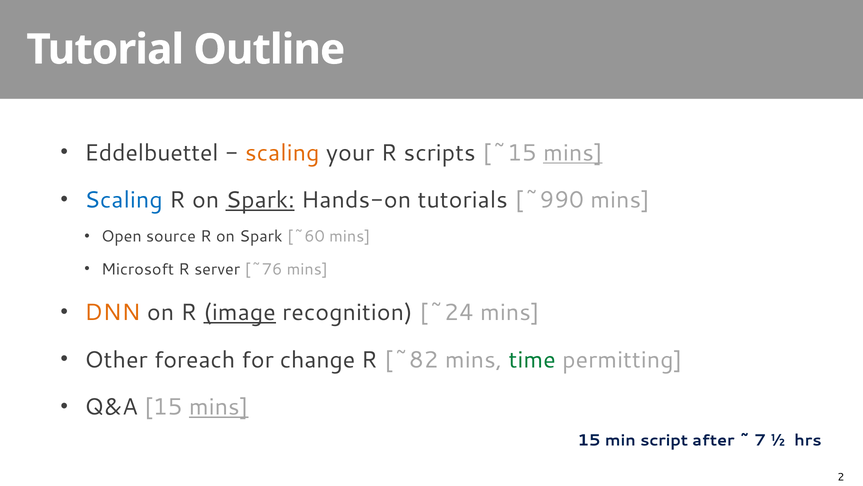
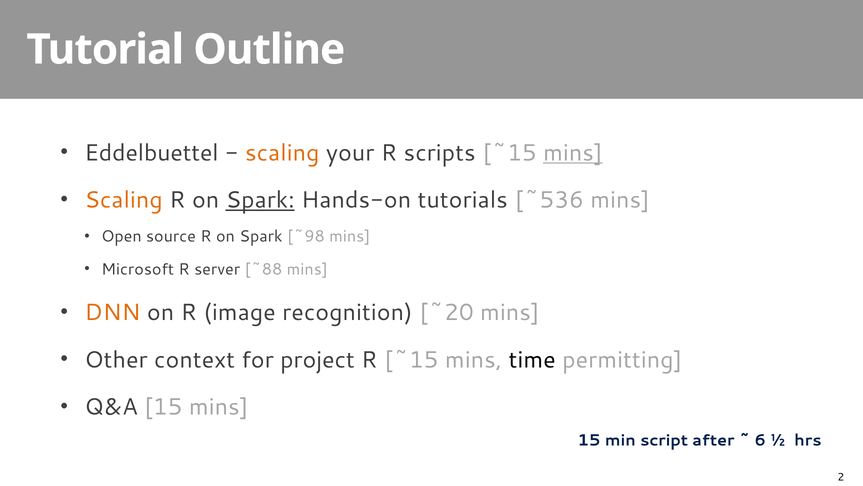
Scaling colour: blue -> orange (124, 200)
~990: ~990 -> ~536 (549, 200)
~60: ~60 -> ~98 (306, 236)
~76: ~76 -> ~88 (264, 269)
image underline: present -> none (240, 312)
~24: ~24 -> ~20 (447, 312)
foreach: foreach -> context (195, 359)
change: change -> project (317, 359)
R ~82: ~82 -> ~15 (411, 359)
time colour: green -> black (532, 359)
mins underline: present -> none (219, 407)
7: 7 -> 6 (760, 440)
